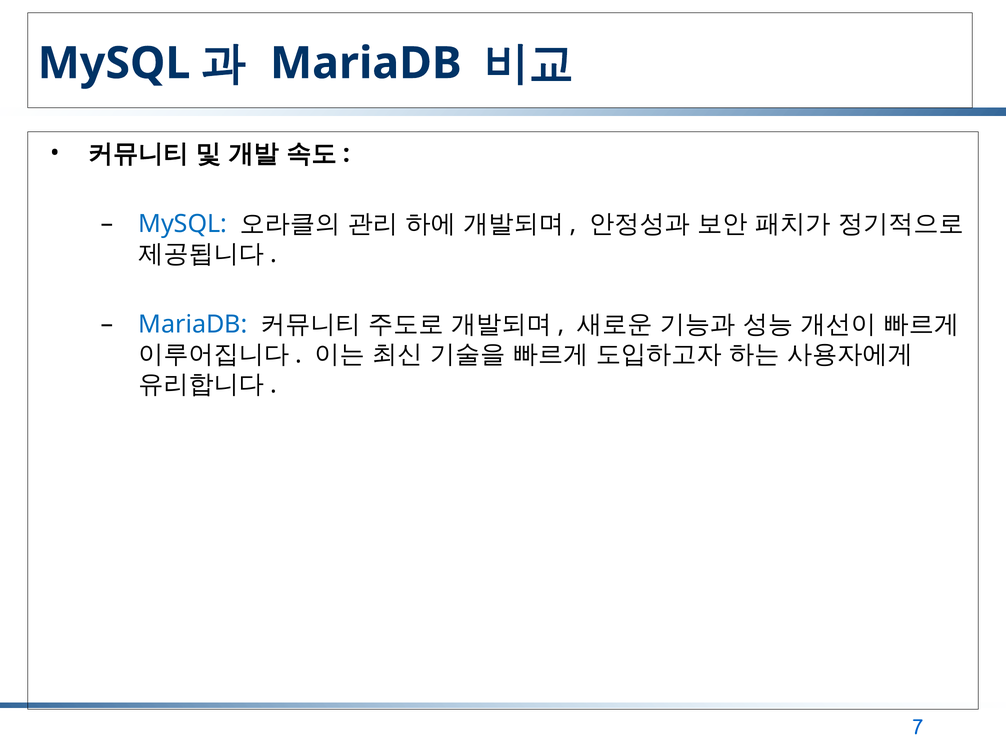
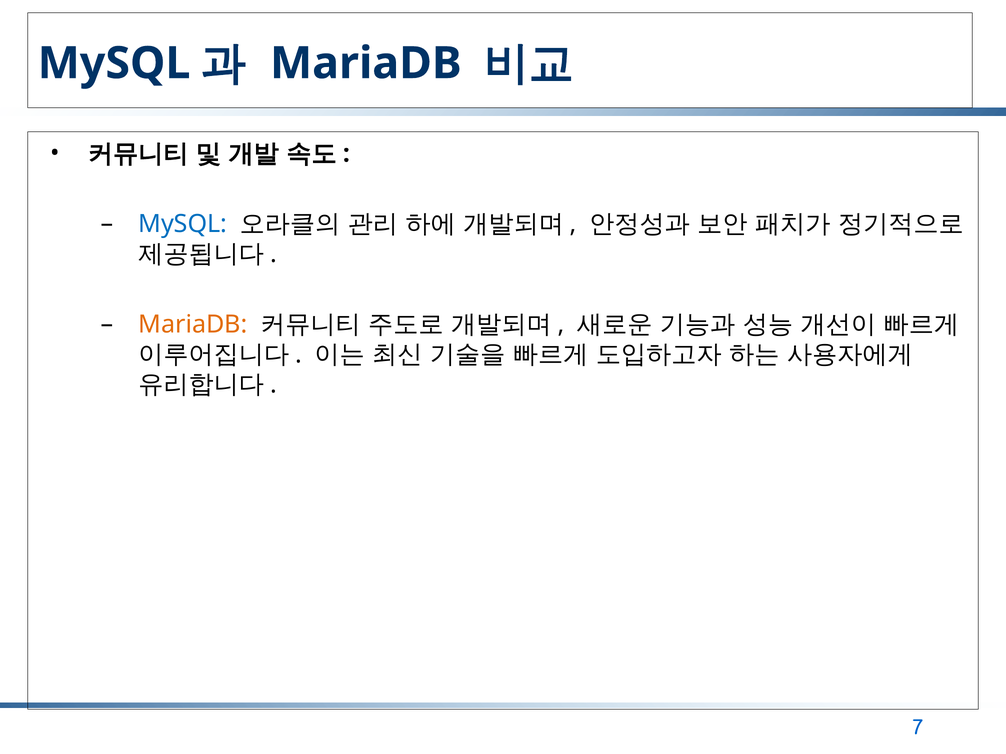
MariaDB colour: blue -> orange (193, 325)
